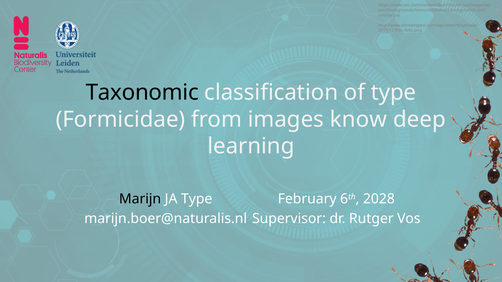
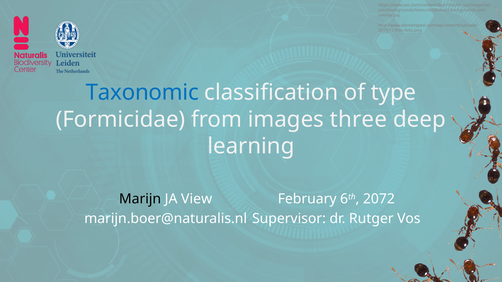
Taxonomic colour: black -> blue (142, 93)
know: know -> three (358, 120)
JA Type: Type -> View (197, 199)
2028: 2028 -> 2072 (379, 199)
